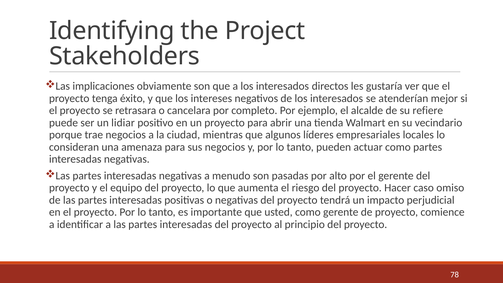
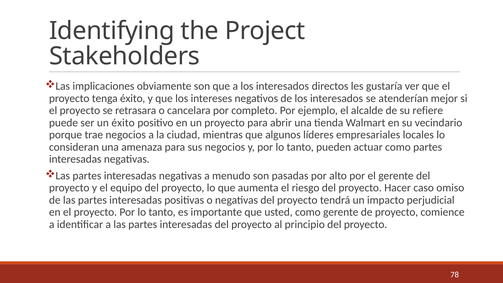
un lidiar: lidiar -> éxito (123, 123)
